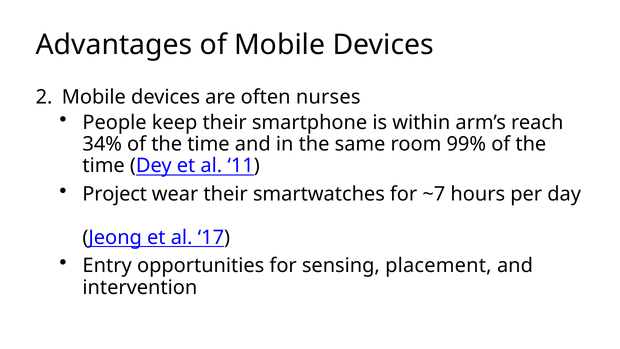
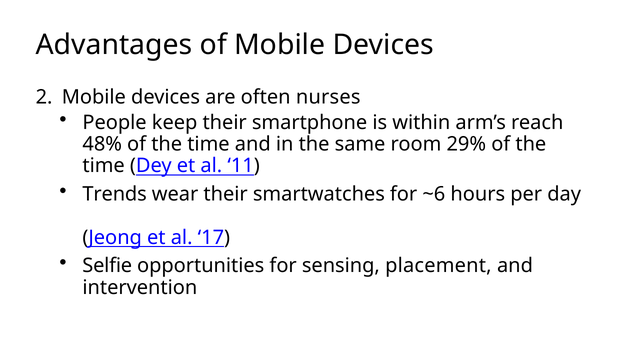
34%: 34% -> 48% (102, 144)
99%: 99% -> 29% (466, 144)
Project: Project -> Trends (115, 194)
~7: ~7 -> ~6 (434, 194)
Entry: Entry -> Selfie (107, 266)
